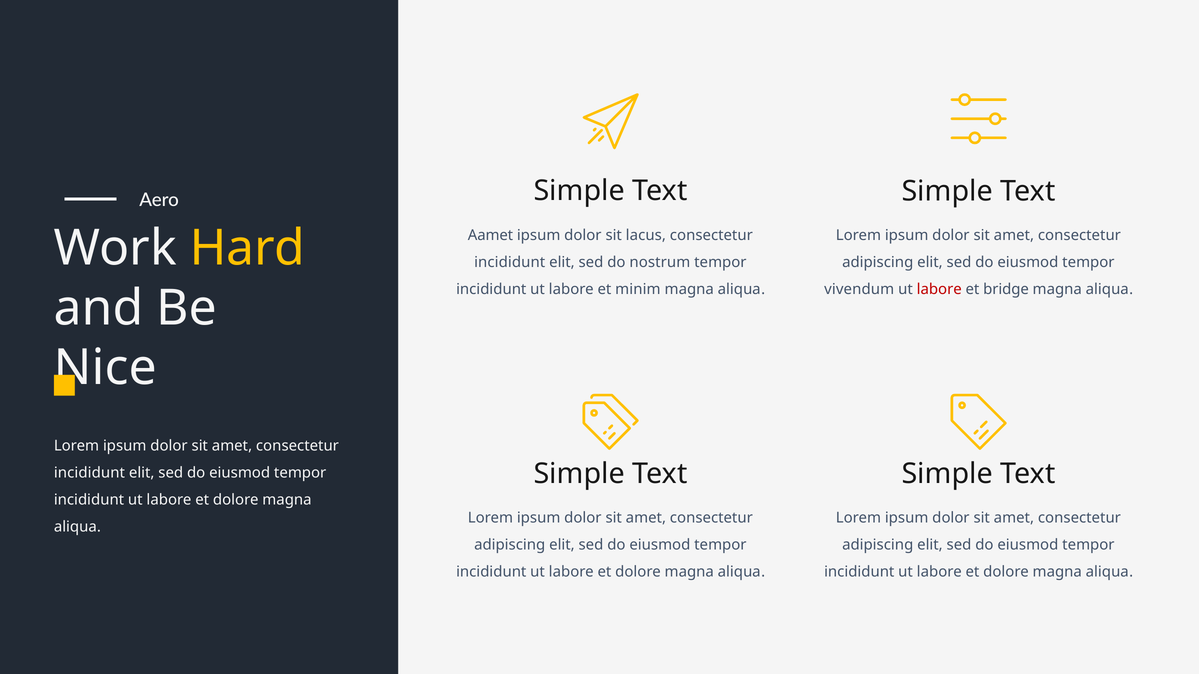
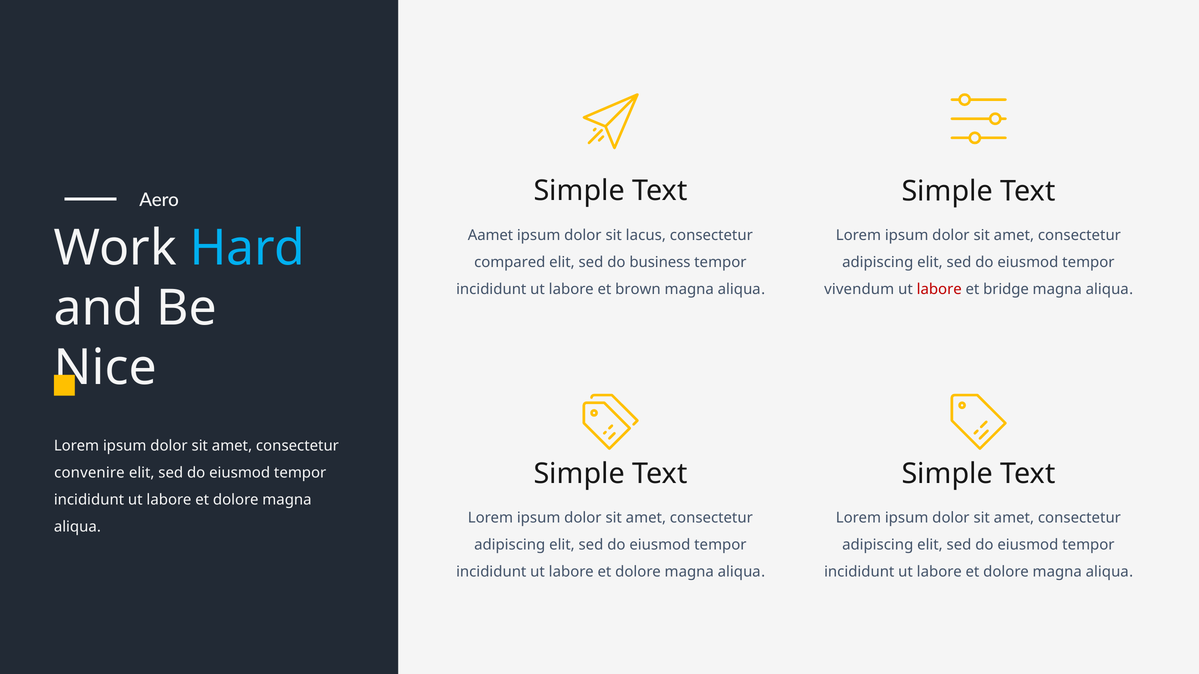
Hard colour: yellow -> light blue (247, 248)
incididunt: incididunt -> compared (510, 262)
nostrum: nostrum -> business (660, 262)
minim: minim -> brown (638, 289)
incididunt: incididunt -> convenire (89, 473)
